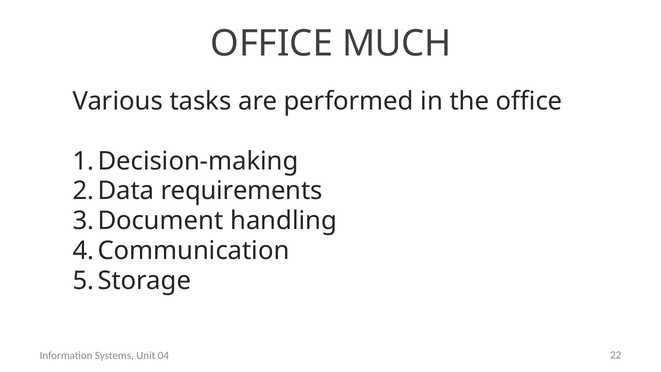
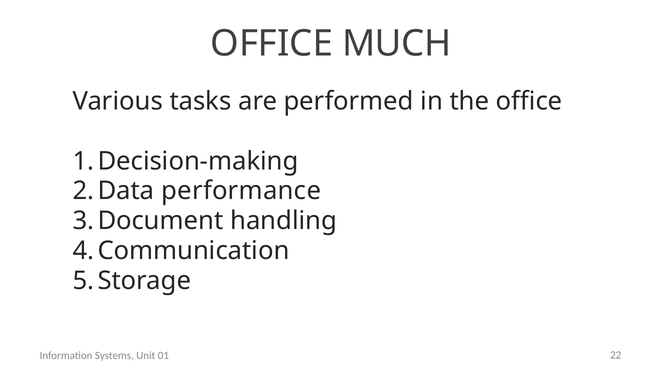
requirements: requirements -> performance (241, 191)
04: 04 -> 01 (163, 355)
